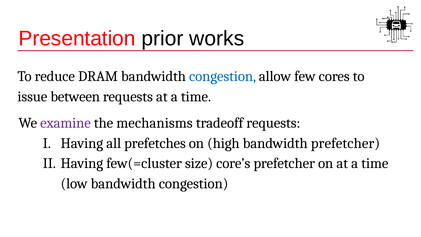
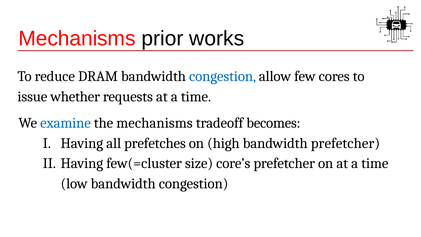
Presentation: Presentation -> Mechanisms (77, 38)
between: between -> whether (75, 96)
examine colour: purple -> blue (65, 123)
tradeoff requests: requests -> becomes (273, 123)
